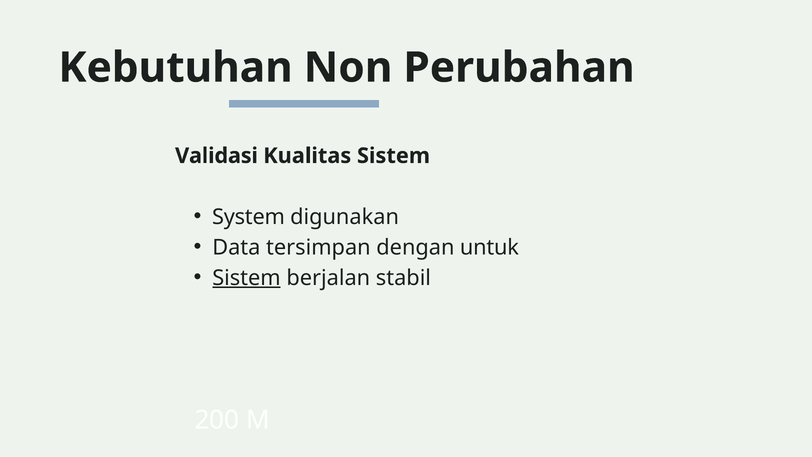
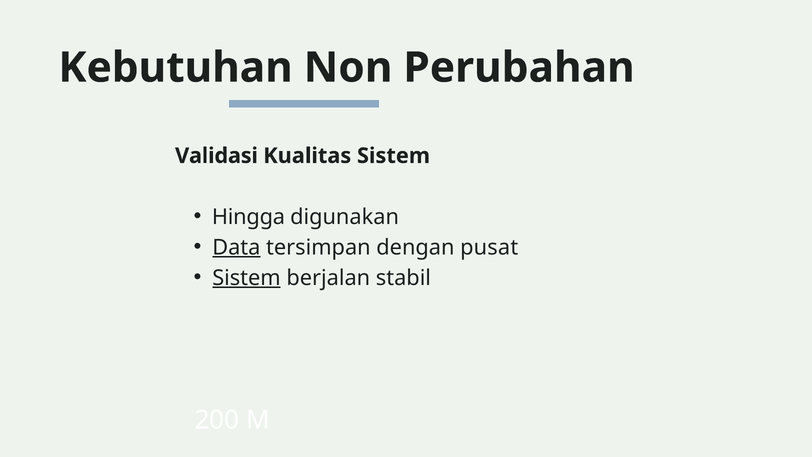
System: System -> Hingga (248, 217)
Data underline: none -> present (236, 247)
untuk: untuk -> pusat (489, 247)
